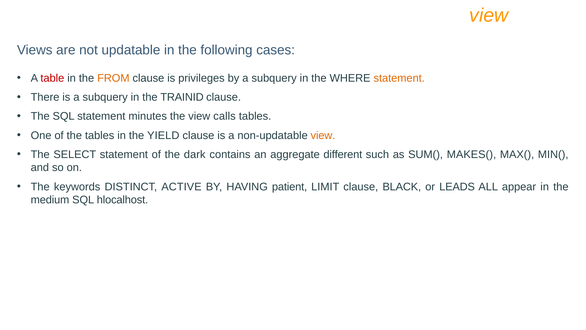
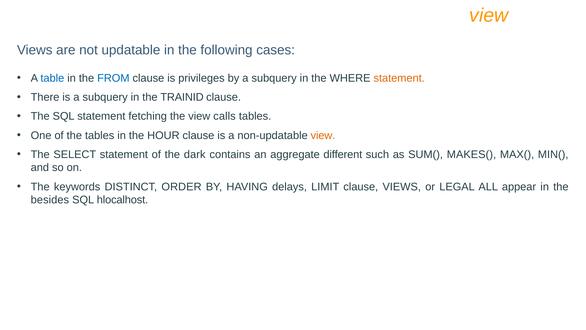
table colour: red -> blue (52, 78)
FROM colour: orange -> blue (113, 78)
minutes: minutes -> fetching (148, 116)
YIELD: YIELD -> HOUR (163, 135)
ACTIVE: ACTIVE -> ORDER (181, 186)
patient: patient -> delays (290, 186)
clause BLACK: BLACK -> VIEWS (402, 186)
LEADS: LEADS -> LEGAL (457, 186)
medium: medium -> besides (50, 200)
